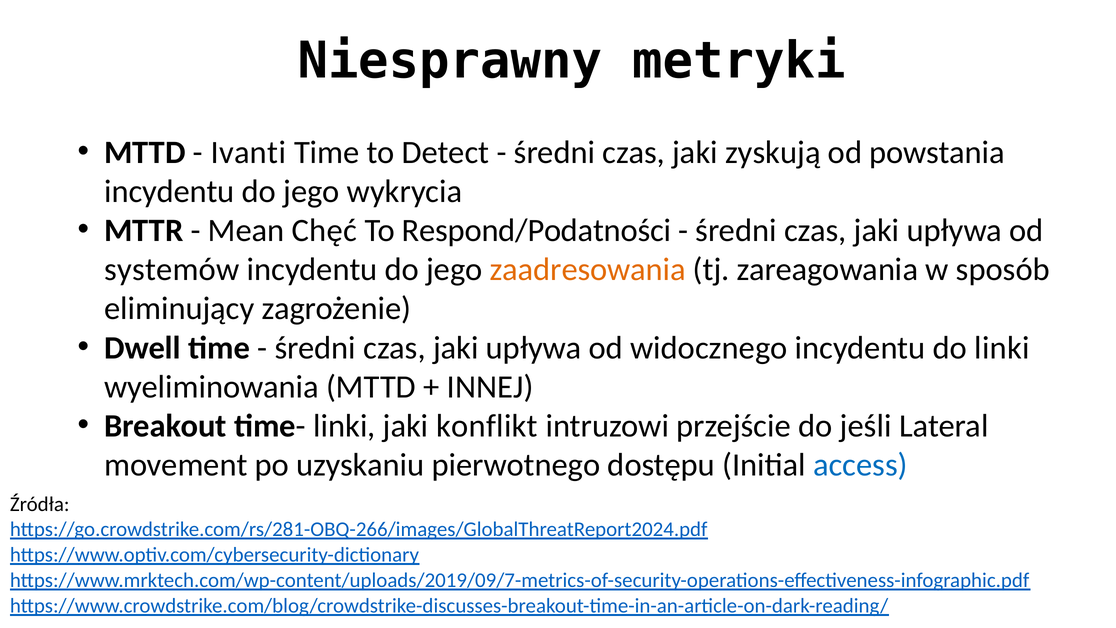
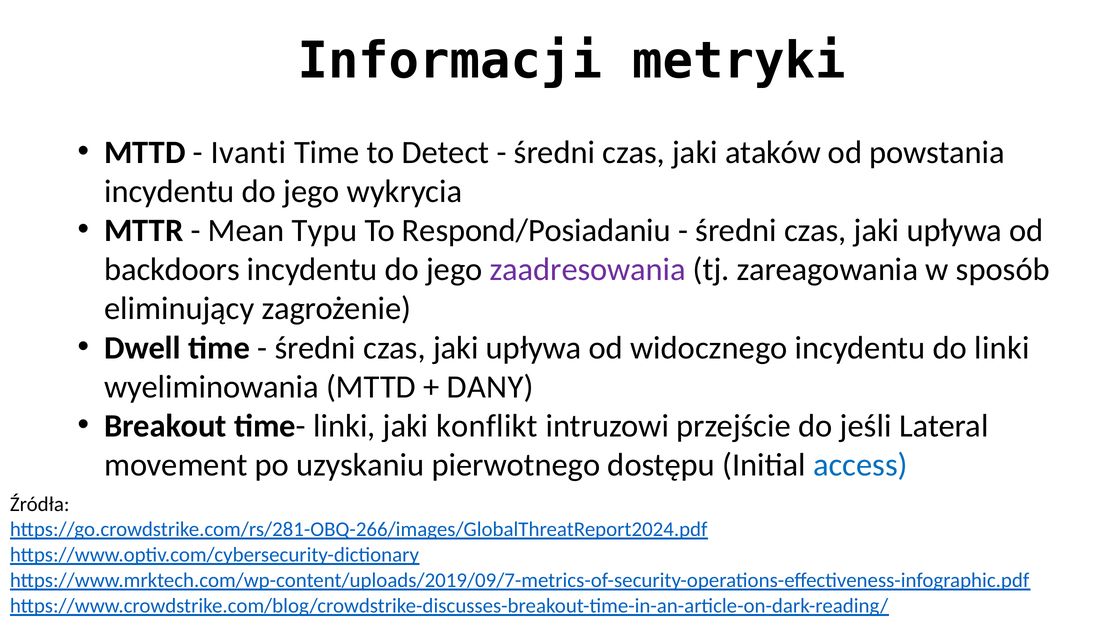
Niesprawny: Niesprawny -> Informacji (450, 61)
zyskują: zyskują -> ataków (773, 152)
Chęć: Chęć -> Typu (324, 230)
Respond/Podatności: Respond/Podatności -> Respond/Posiadaniu (536, 230)
systemów: systemów -> backdoors (172, 269)
zaadresowania colour: orange -> purple (588, 269)
INNEJ: INNEJ -> DANY (490, 387)
